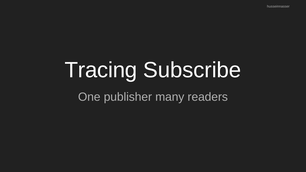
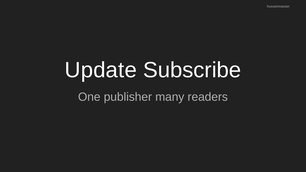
Tracing: Tracing -> Update (101, 70)
